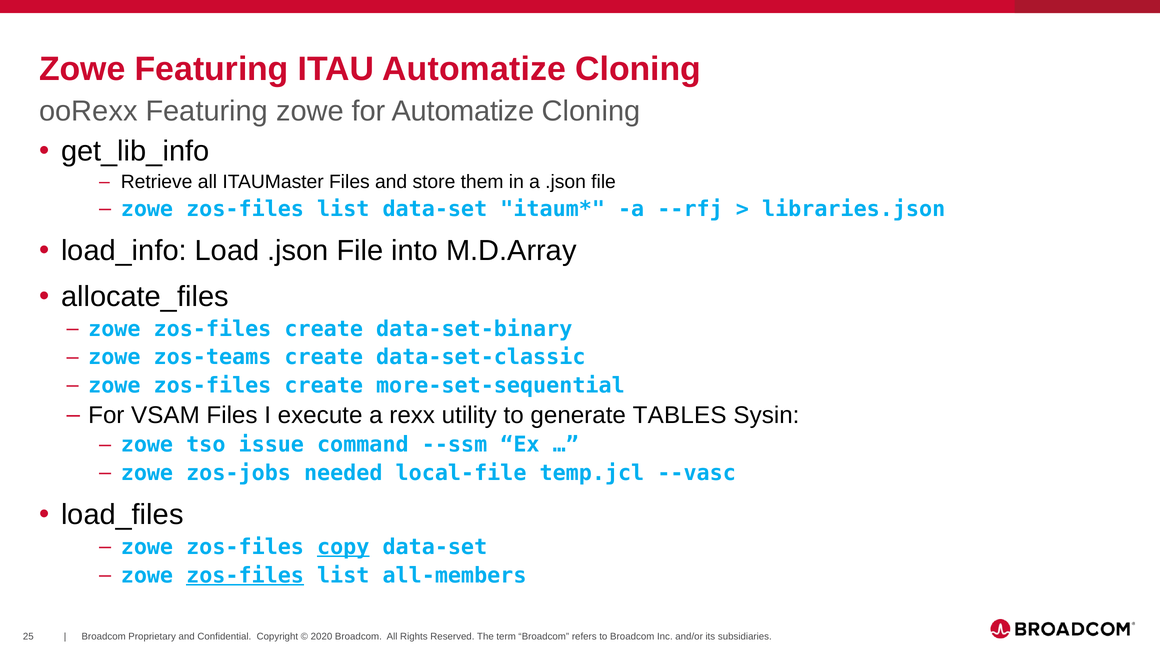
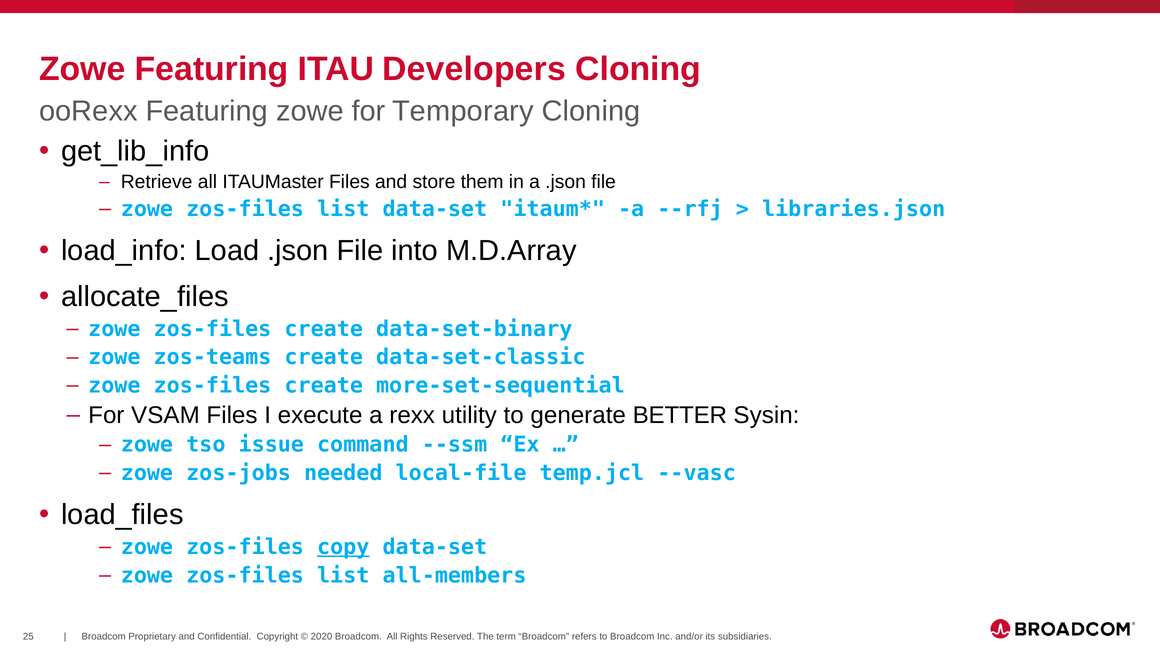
ITAU Automatize: Automatize -> Developers (474, 69)
for Automatize: Automatize -> Temporary (463, 111)
TABLES: TABLES -> BETTER (680, 415)
zos-files underline: present -> none (245, 576)
